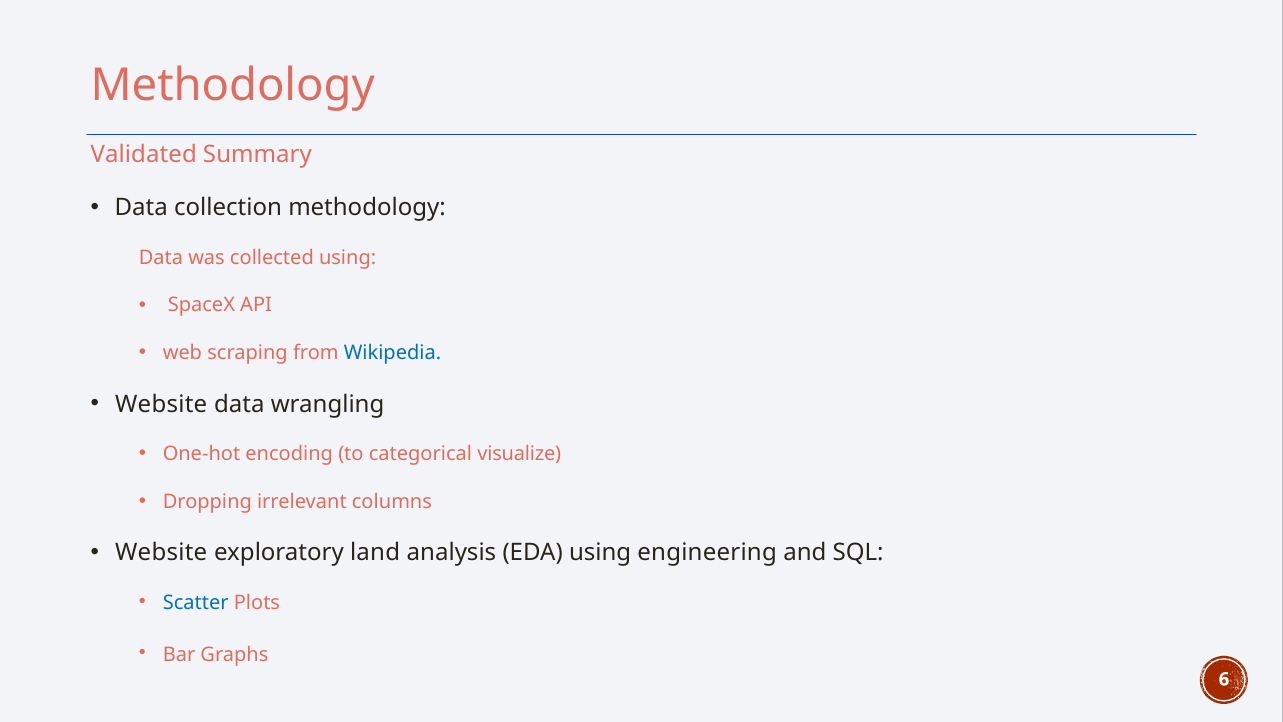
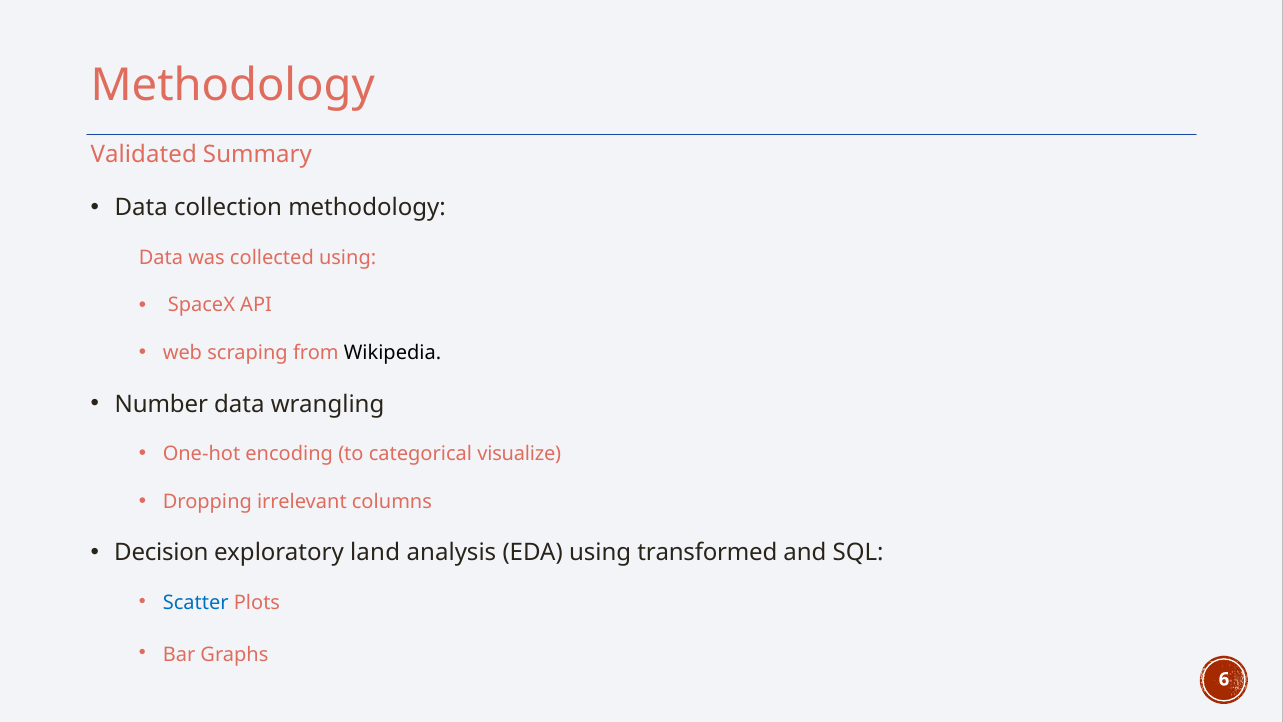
Wikipedia colour: blue -> black (393, 353)
Website: Website -> Number (161, 404)
Website: Website -> Decision (161, 553)
engineering: engineering -> transformed (707, 553)
